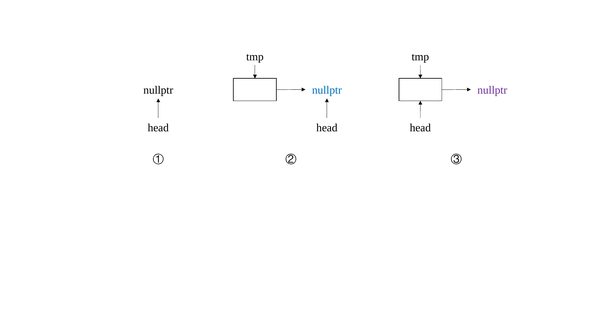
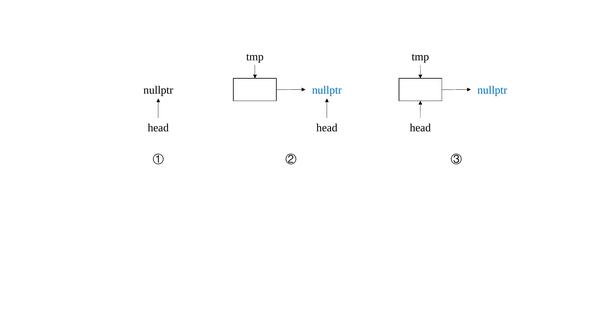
nullptr colour: purple -> blue (492, 90)
